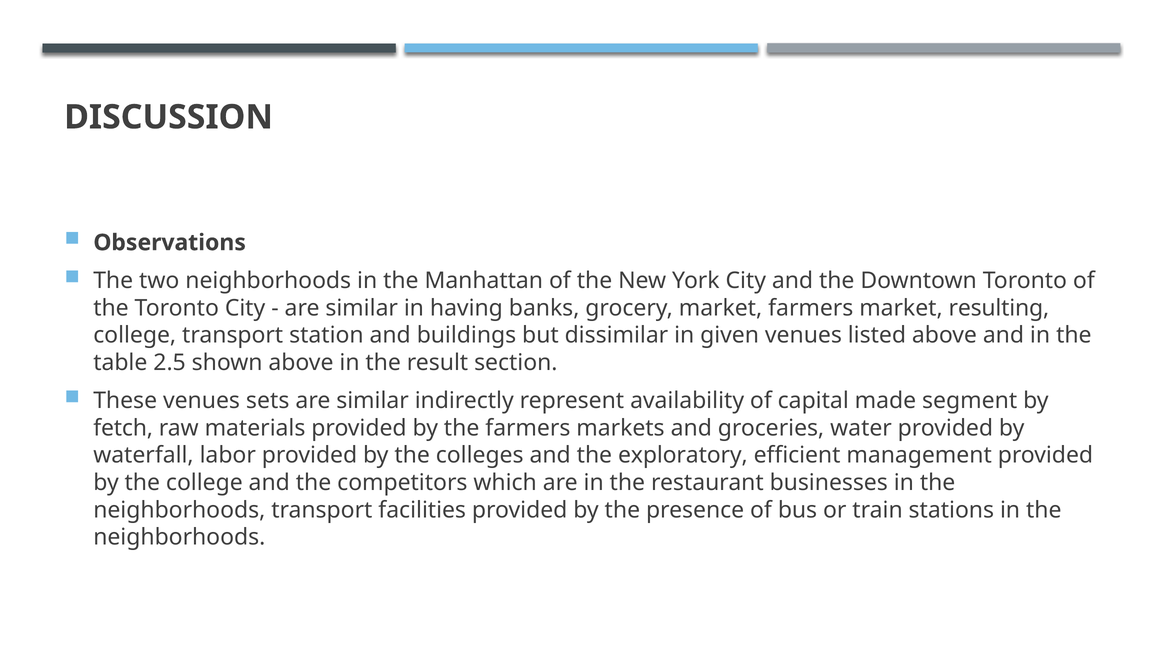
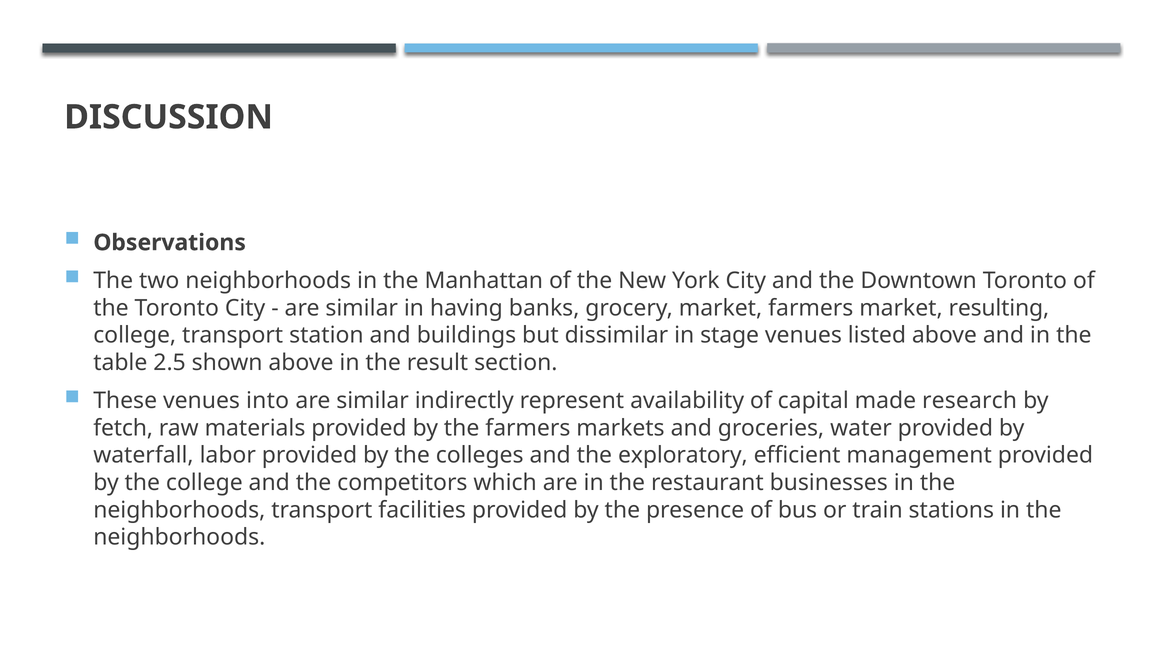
given: given -> stage (730, 335)
sets: sets -> into (268, 401)
segment: segment -> research (970, 401)
